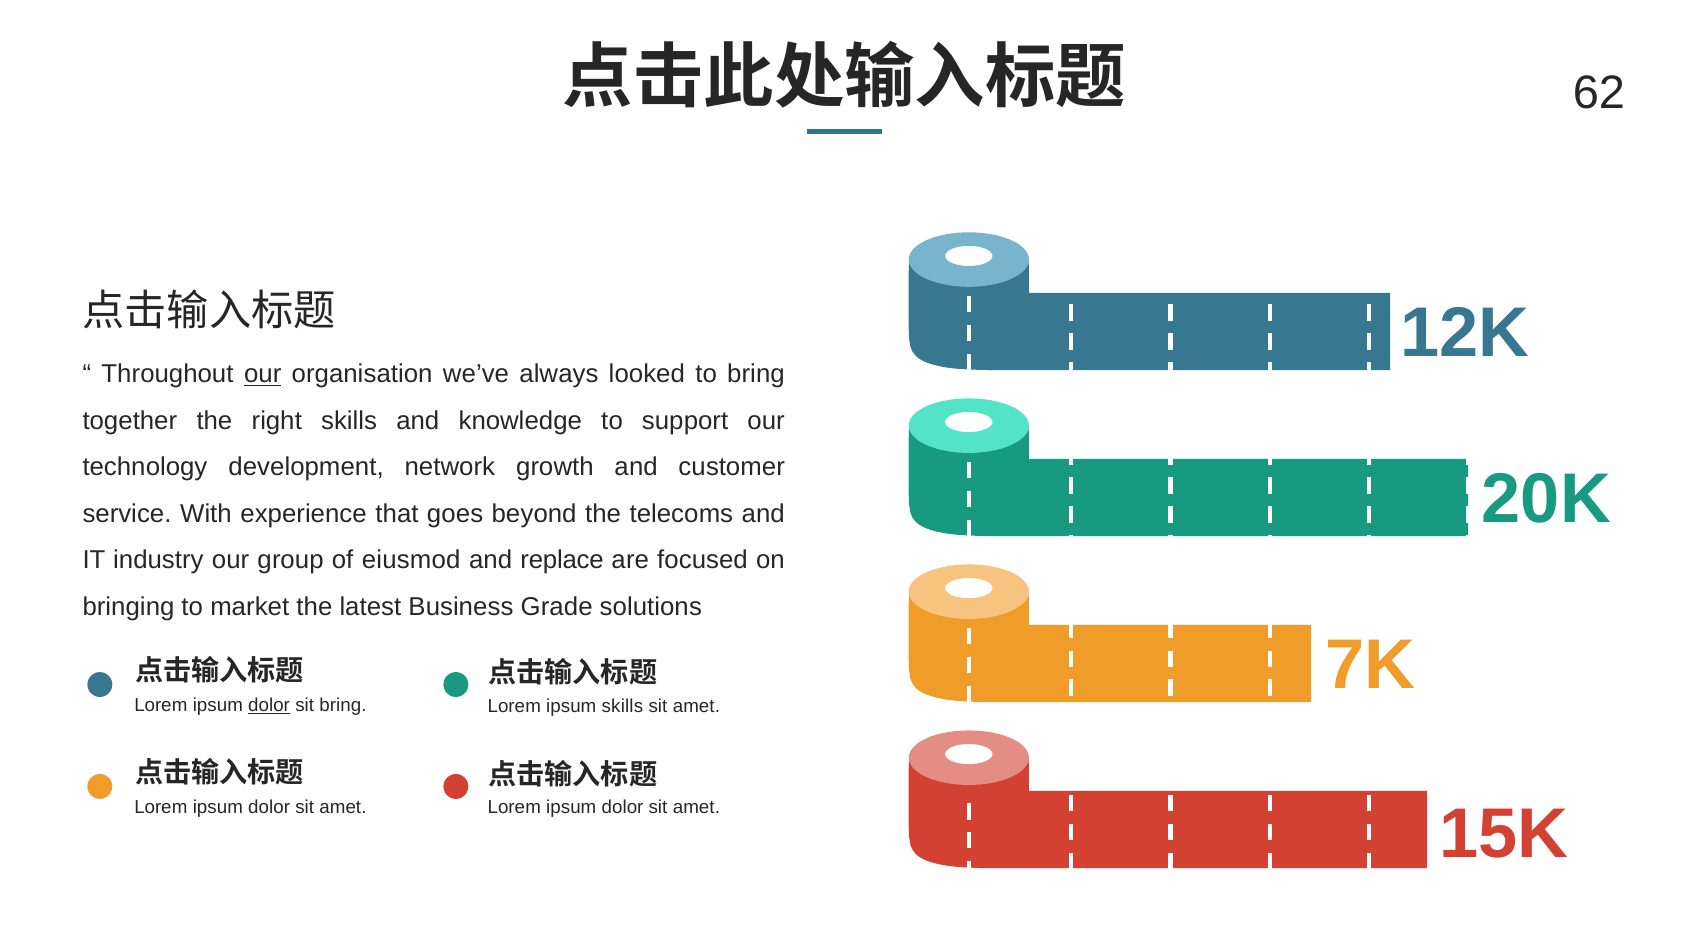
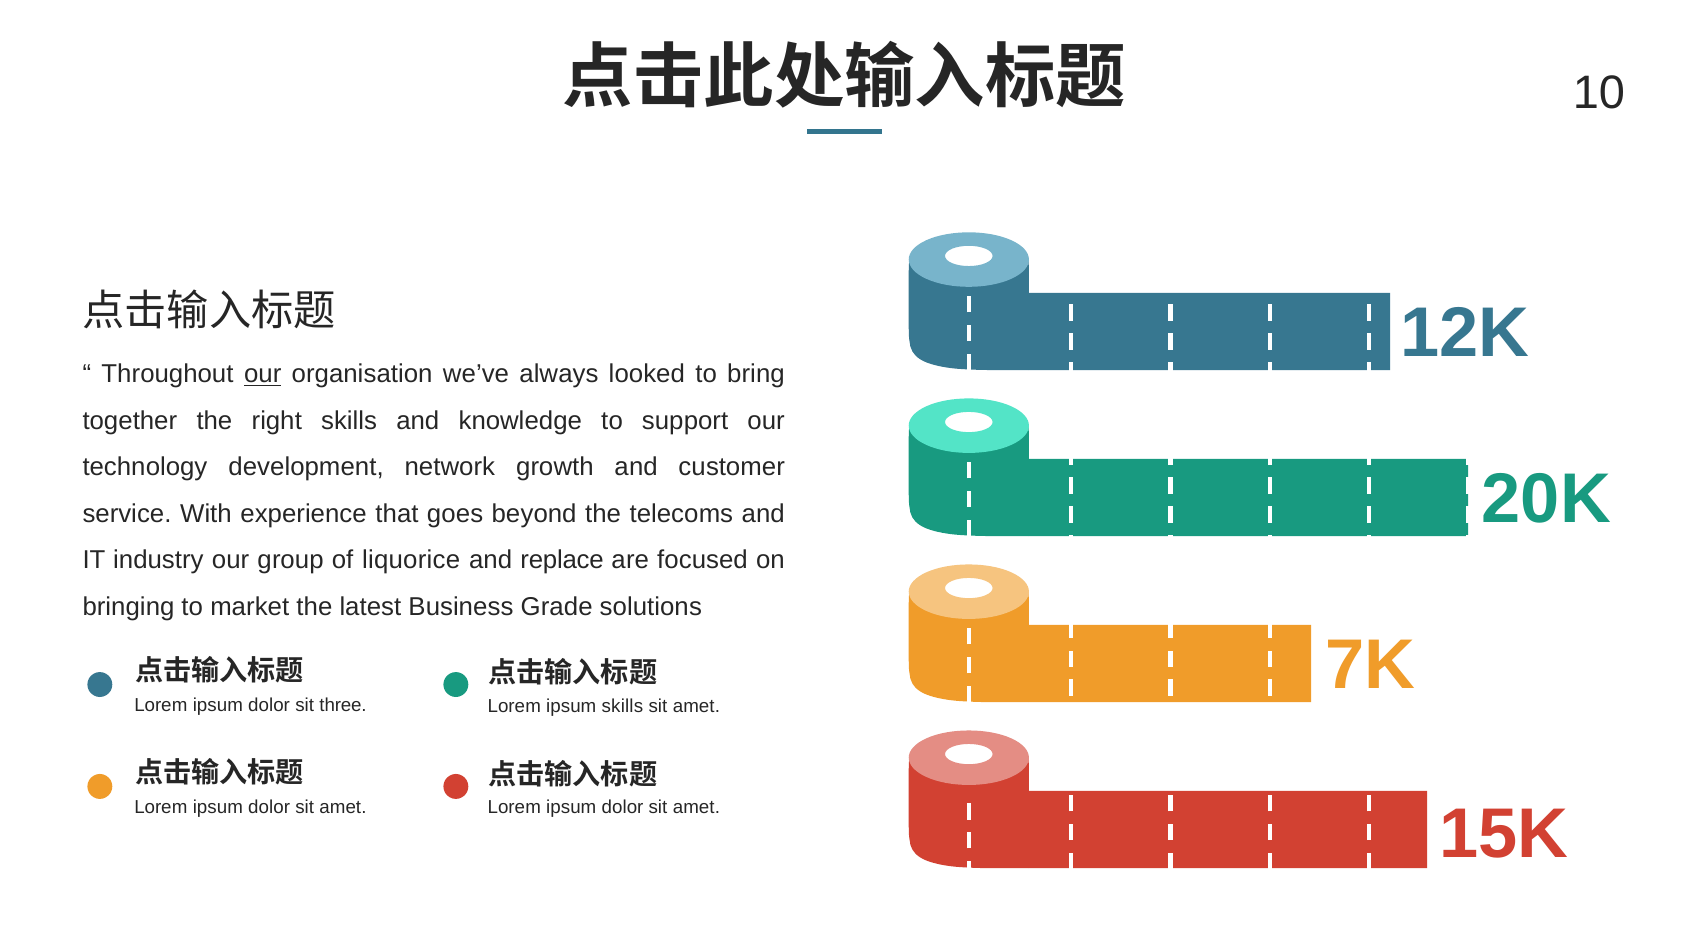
62: 62 -> 10 (1599, 93)
eiusmod: eiusmod -> liquorice (411, 560)
dolor underline: present -> none (269, 706)
sit bring: bring -> three (343, 706)
